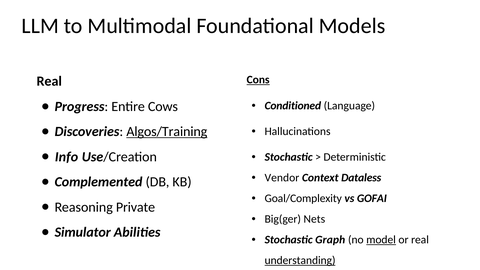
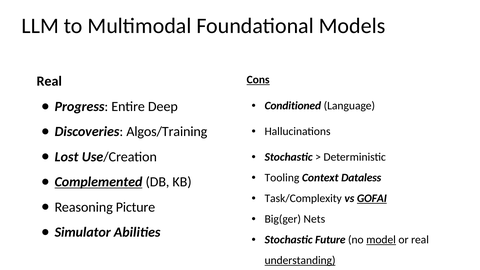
Cows: Cows -> Deep (163, 106)
Algos/Training underline: present -> none (167, 132)
Info: Info -> Lost (67, 157)
Vendor: Vendor -> Tooling (282, 178)
Complemented underline: none -> present (99, 182)
Goal/Complexity: Goal/Complexity -> Task/Complexity (303, 198)
GOFAI underline: none -> present (372, 198)
Private: Private -> Picture (135, 207)
Graph: Graph -> Future (330, 240)
